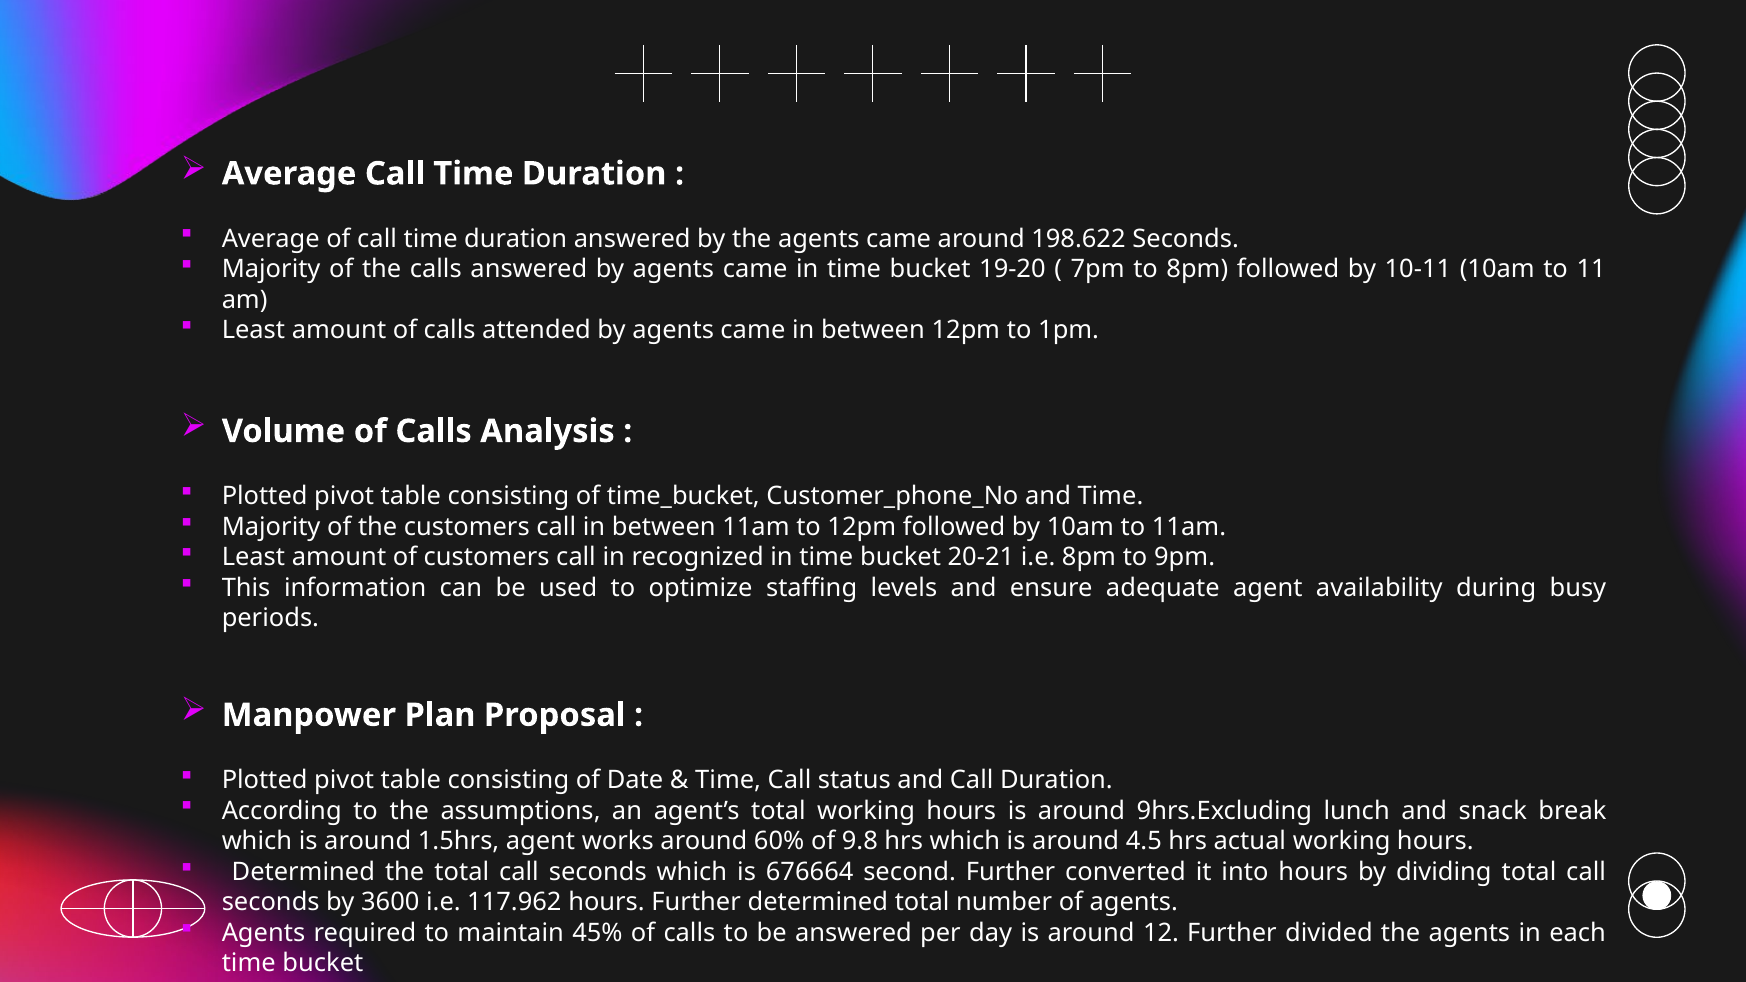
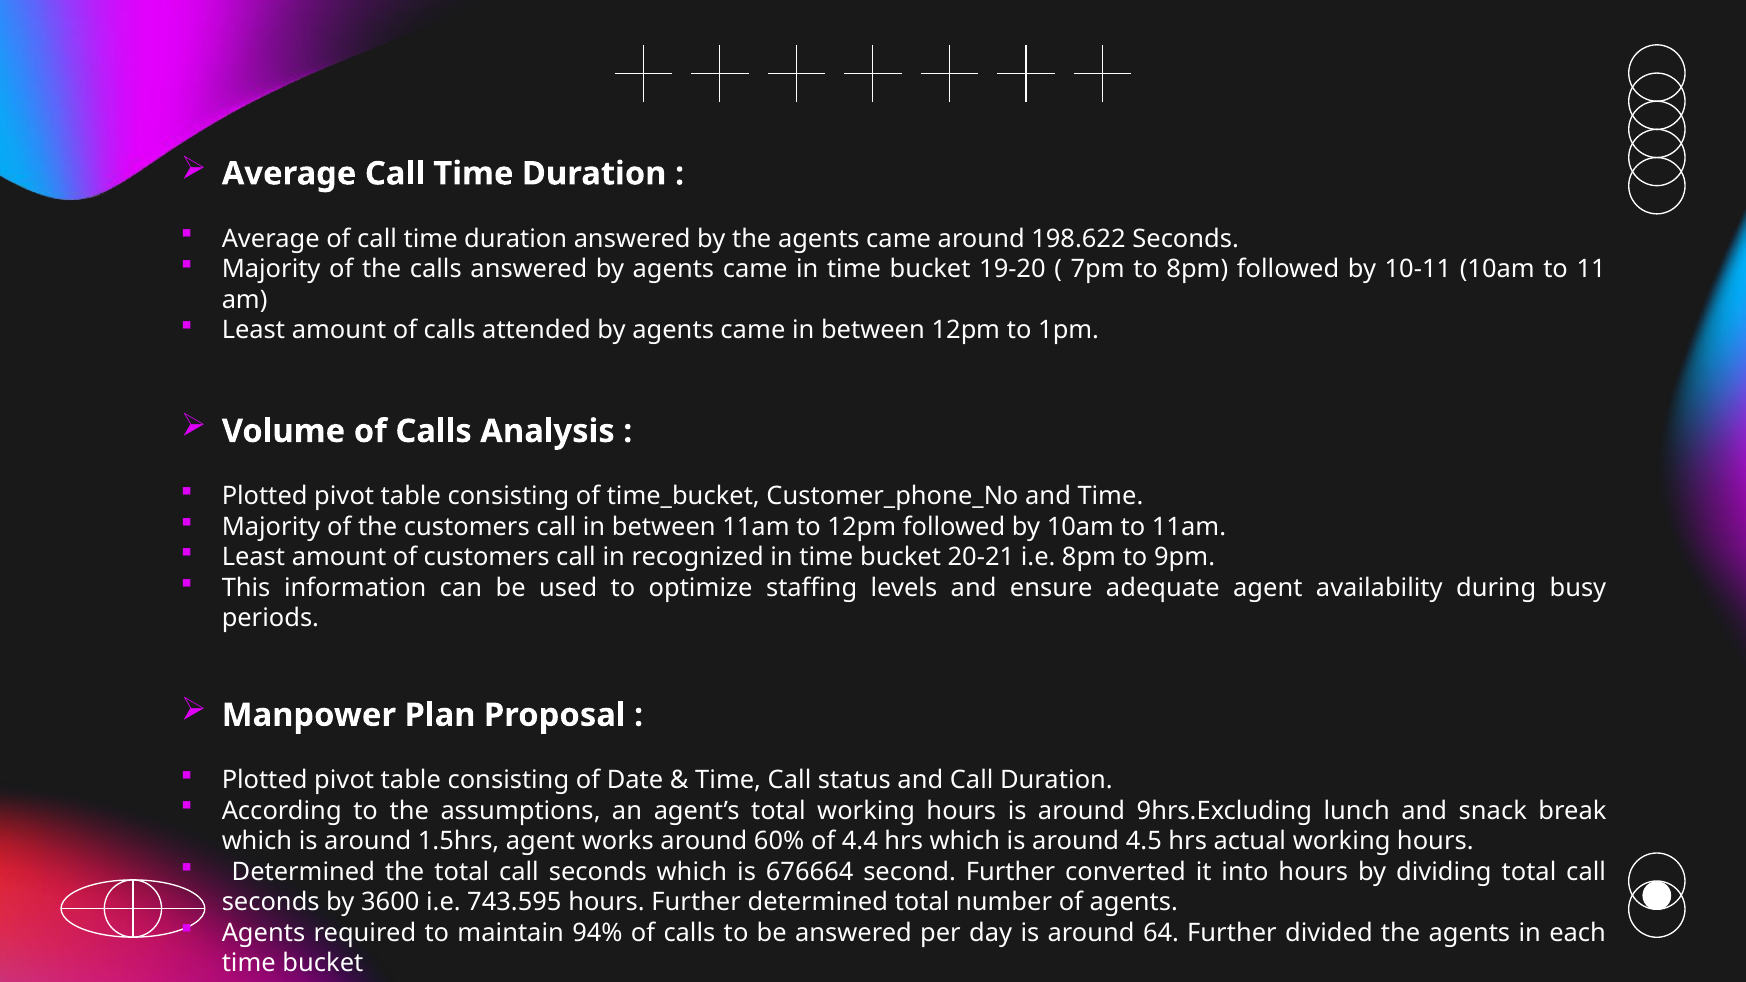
9.8: 9.8 -> 4.4 (860, 841)
117.962: 117.962 -> 743.595 (514, 902)
45%: 45% -> 94% (597, 933)
12: 12 -> 64 (1161, 933)
